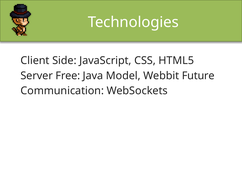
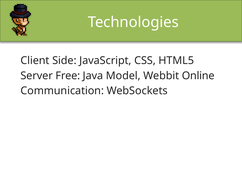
Future: Future -> Online (198, 76)
